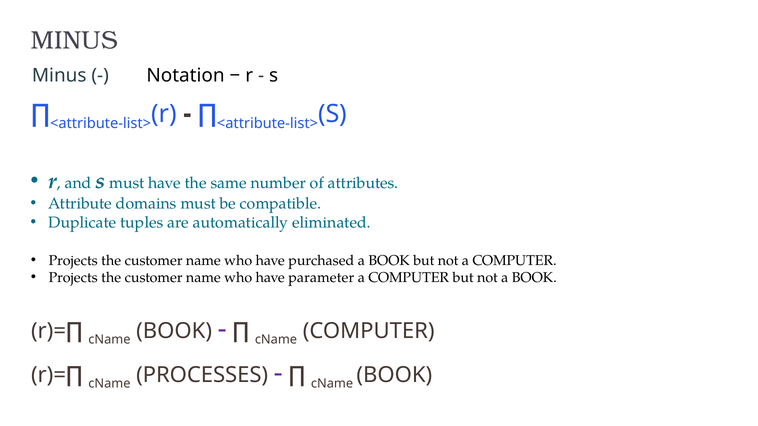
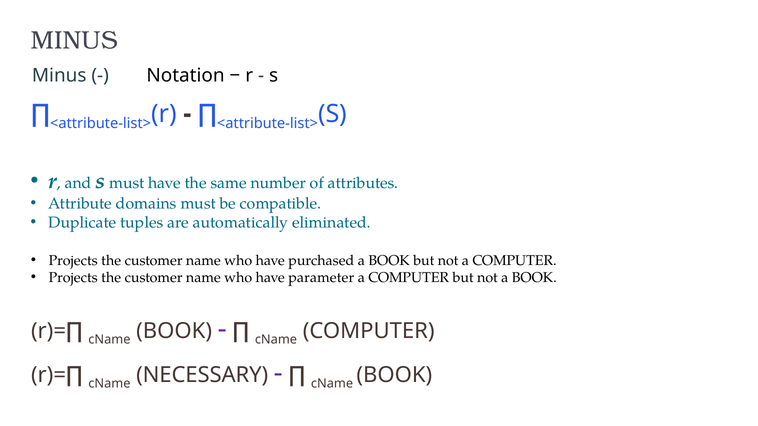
PROCESSES: PROCESSES -> NECESSARY (202, 375)
